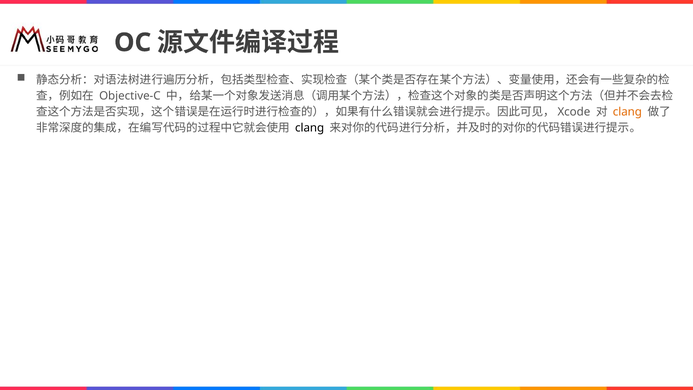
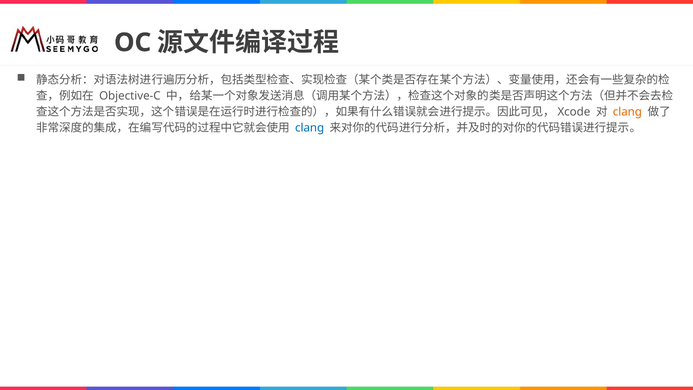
clang colour: black -> blue (310, 128)
